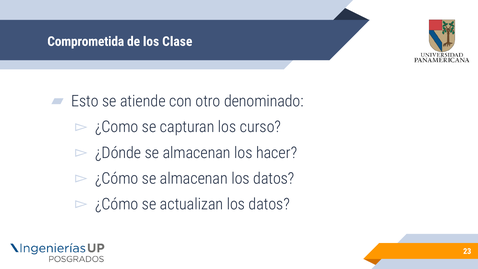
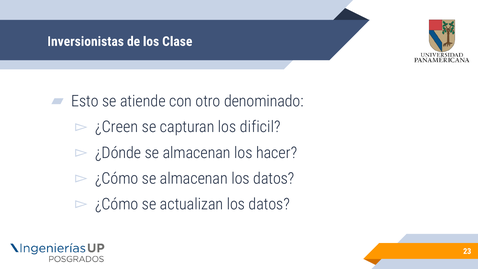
Comprometida: Comprometida -> Inversionistas (86, 41)
¿Como: ¿Como -> ¿Creen (117, 127)
curso: curso -> dificil (260, 127)
